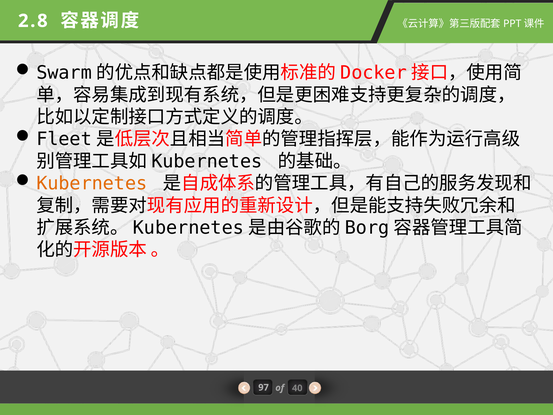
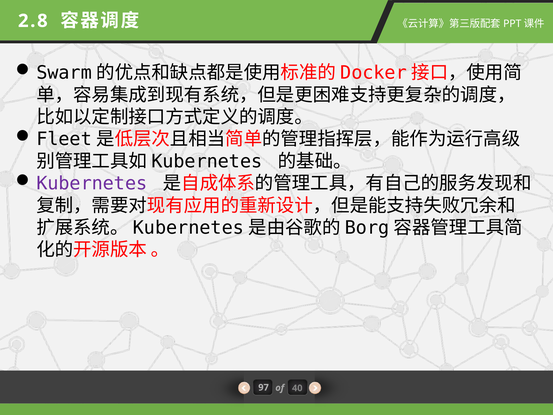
Kubernetes colour: orange -> purple (92, 183)
